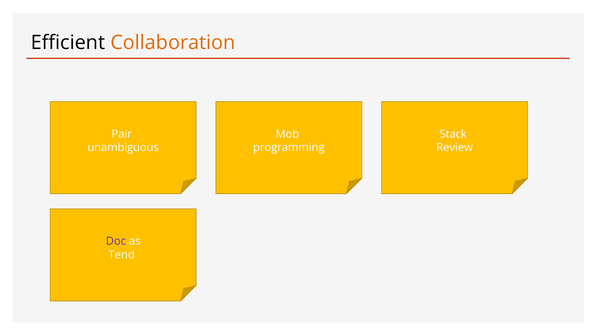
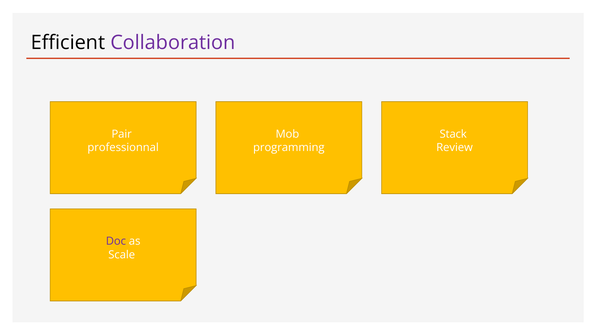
Collaboration colour: orange -> purple (173, 43)
unambiguous: unambiguous -> professionnal (123, 148)
Tend: Tend -> Scale (122, 255)
